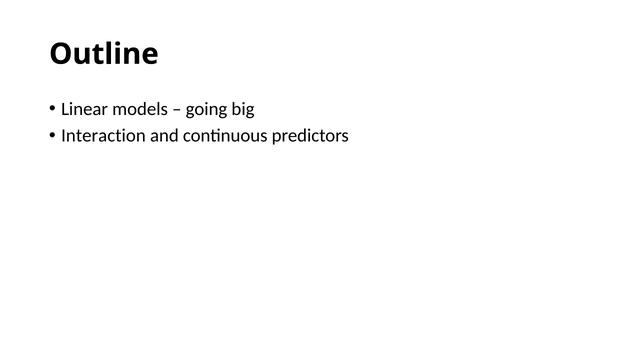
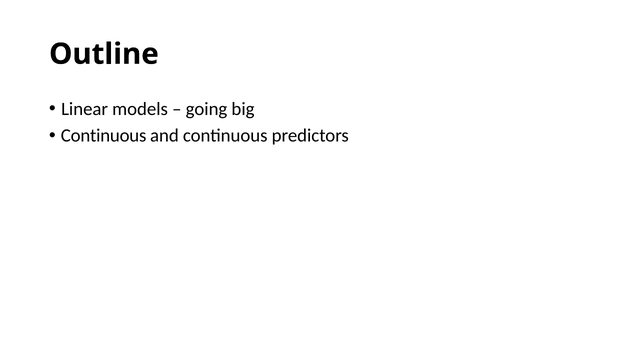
Interaction: Interaction -> Continuous (104, 136)
